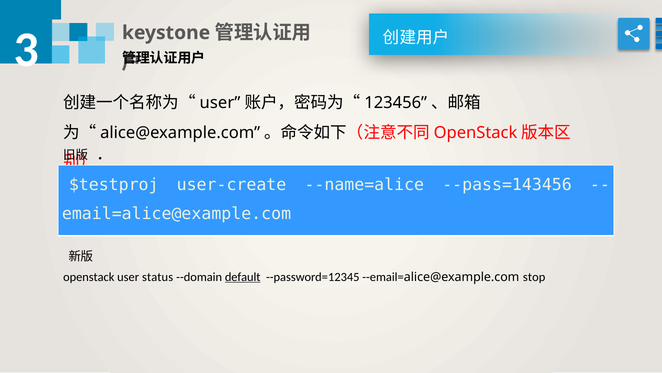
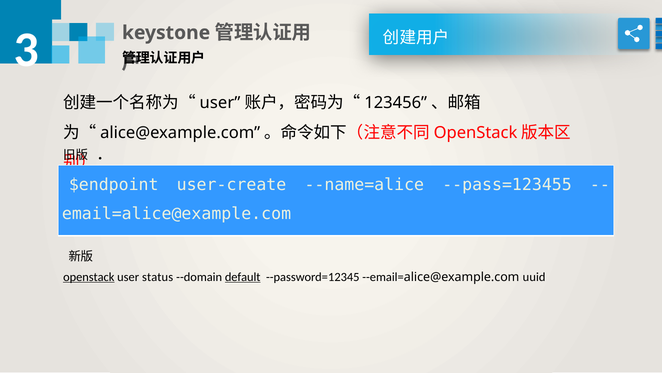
$testproj: $testproj -> $endpoint (114, 185)
--pass=143456: --pass=143456 -> --pass=123455 (507, 185)
openstack underline: none -> present (89, 276)
stop: stop -> uuid (534, 276)
